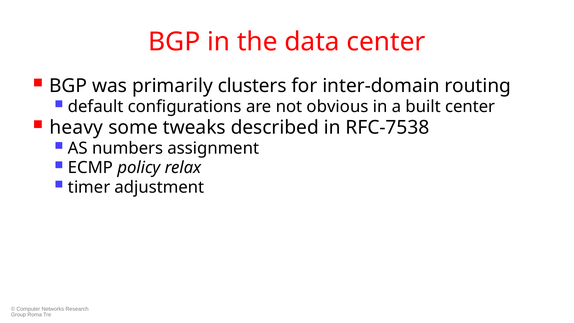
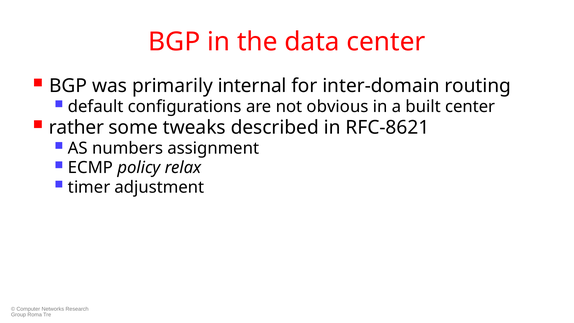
clusters: clusters -> internal (252, 86)
heavy: heavy -> rather (76, 128)
RFC-7538: RFC-7538 -> RFC-8621 (387, 128)
